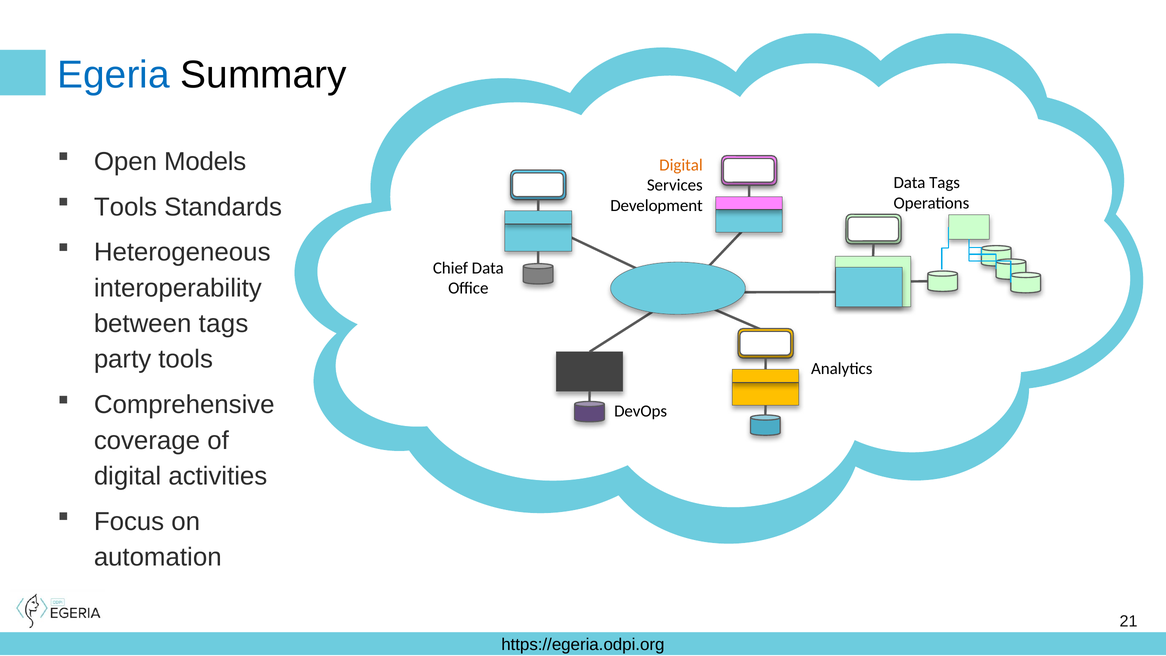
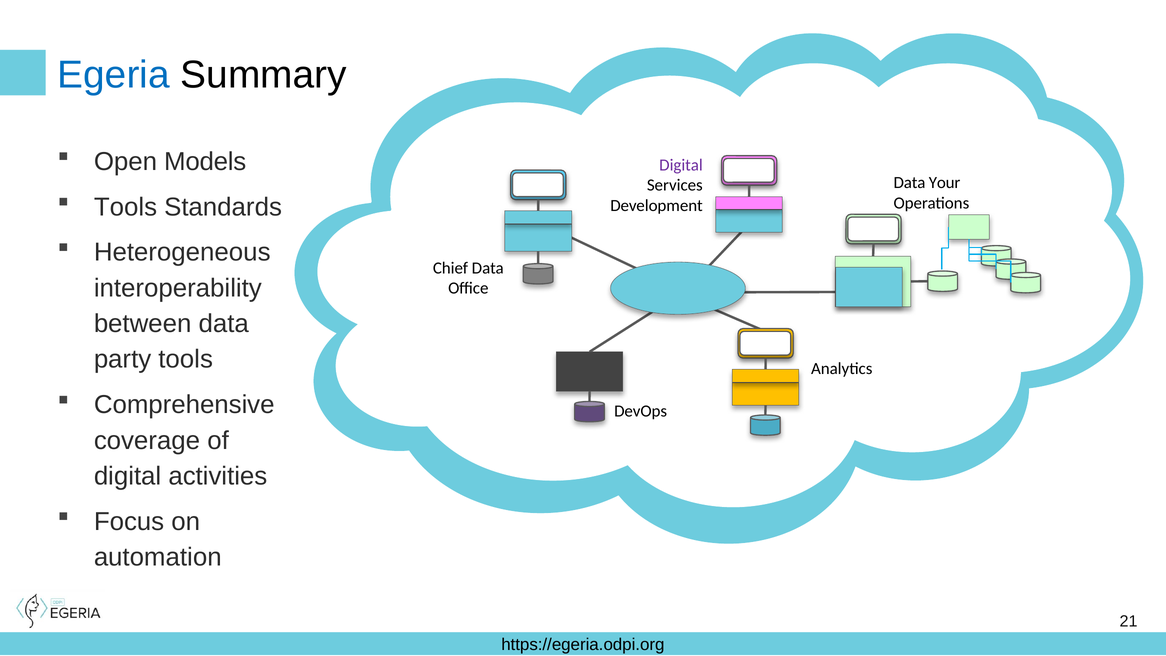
Digital colour: orange -> purple (681, 165)
Data Tags: Tags -> Your (945, 183)
between tags: tags -> data (224, 324)
